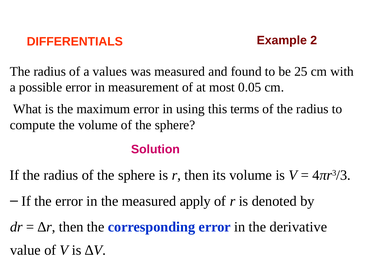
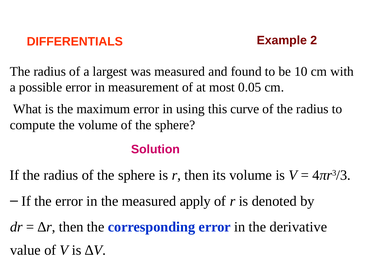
values: values -> largest (110, 71)
25: 25 -> 10 (301, 71)
terms: terms -> curve (245, 109)
